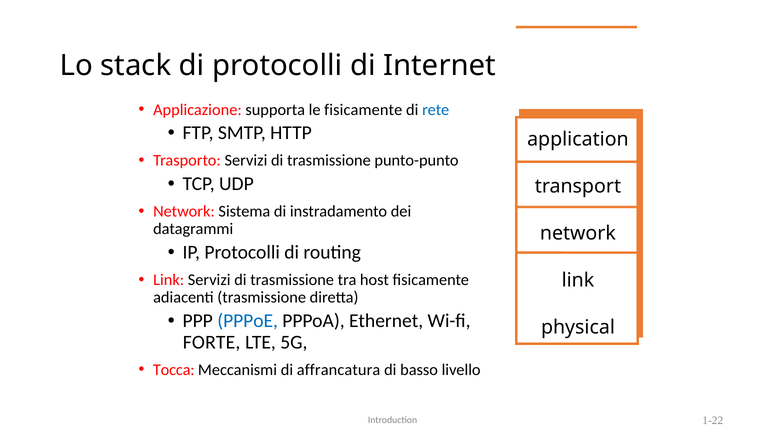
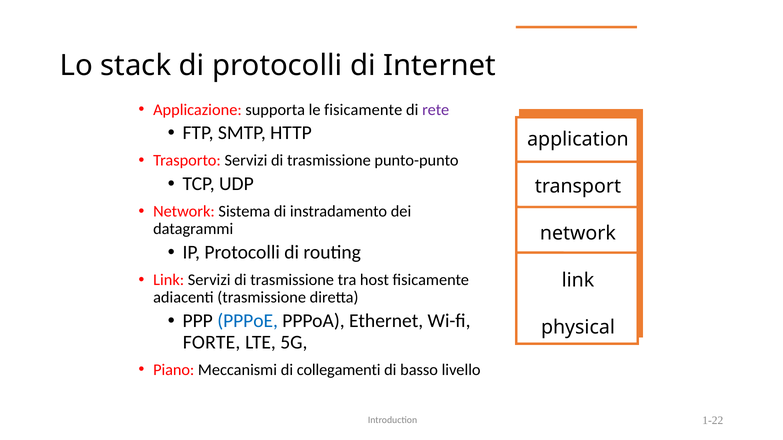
rete colour: blue -> purple (436, 110)
Tocca: Tocca -> Piano (174, 370)
affrancatura: affrancatura -> collegamenti (339, 370)
